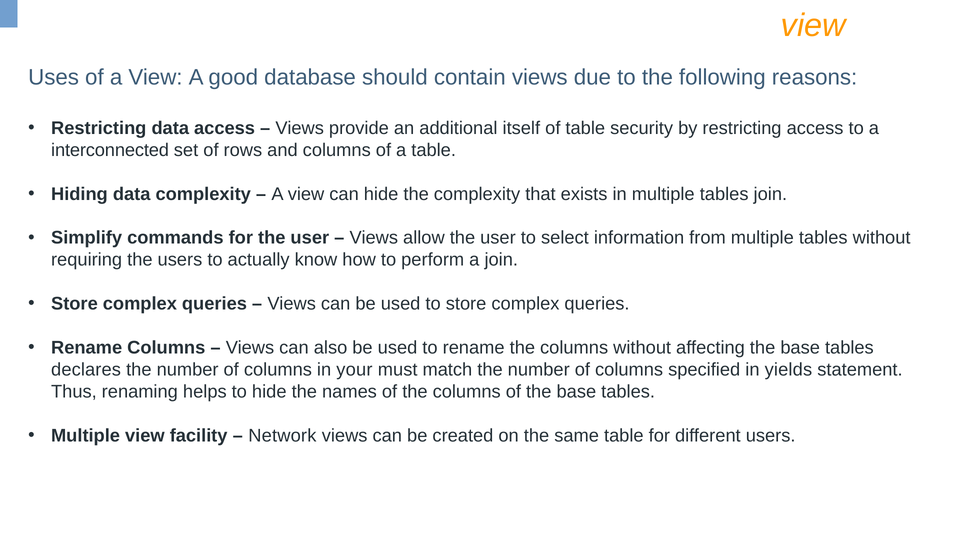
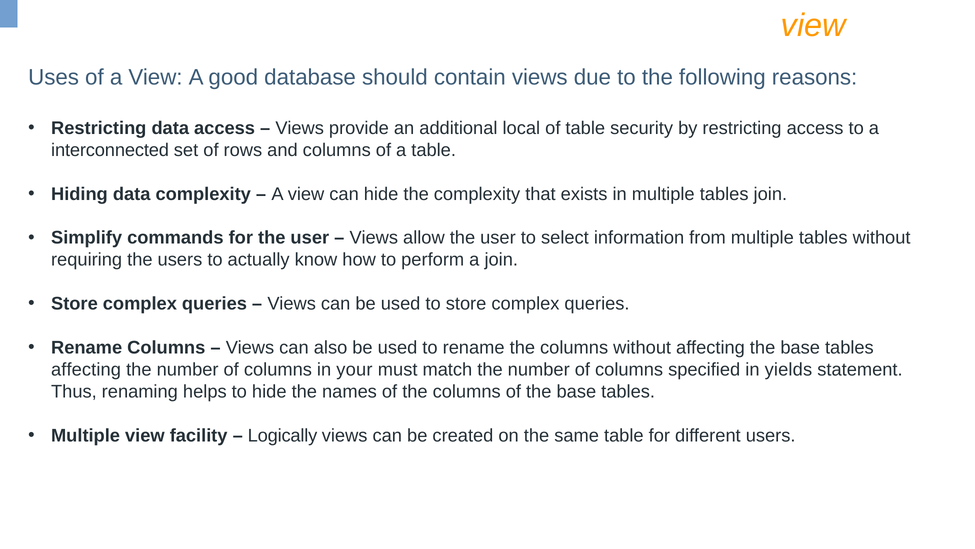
itself: itself -> local (521, 128)
declares: declares -> affecting (86, 369)
Network: Network -> Logically (283, 435)
